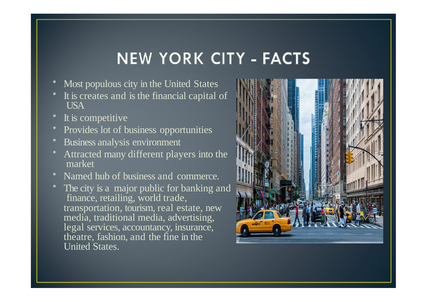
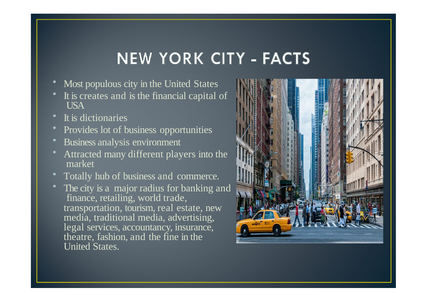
competitive: competitive -> dictionaries (104, 118)
Named: Named -> Totally (78, 176)
public: public -> radius (152, 188)
